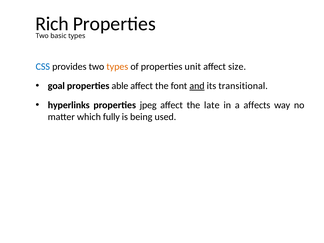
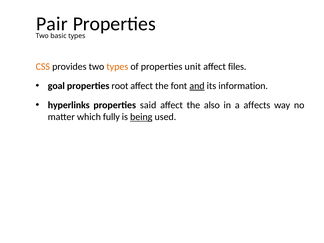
Rich: Rich -> Pair (52, 24)
CSS colour: blue -> orange (43, 67)
size: size -> files (237, 67)
able: able -> root (120, 86)
transitional: transitional -> information (243, 86)
jpeg: jpeg -> said (148, 105)
late: late -> also (212, 105)
being underline: none -> present (141, 117)
